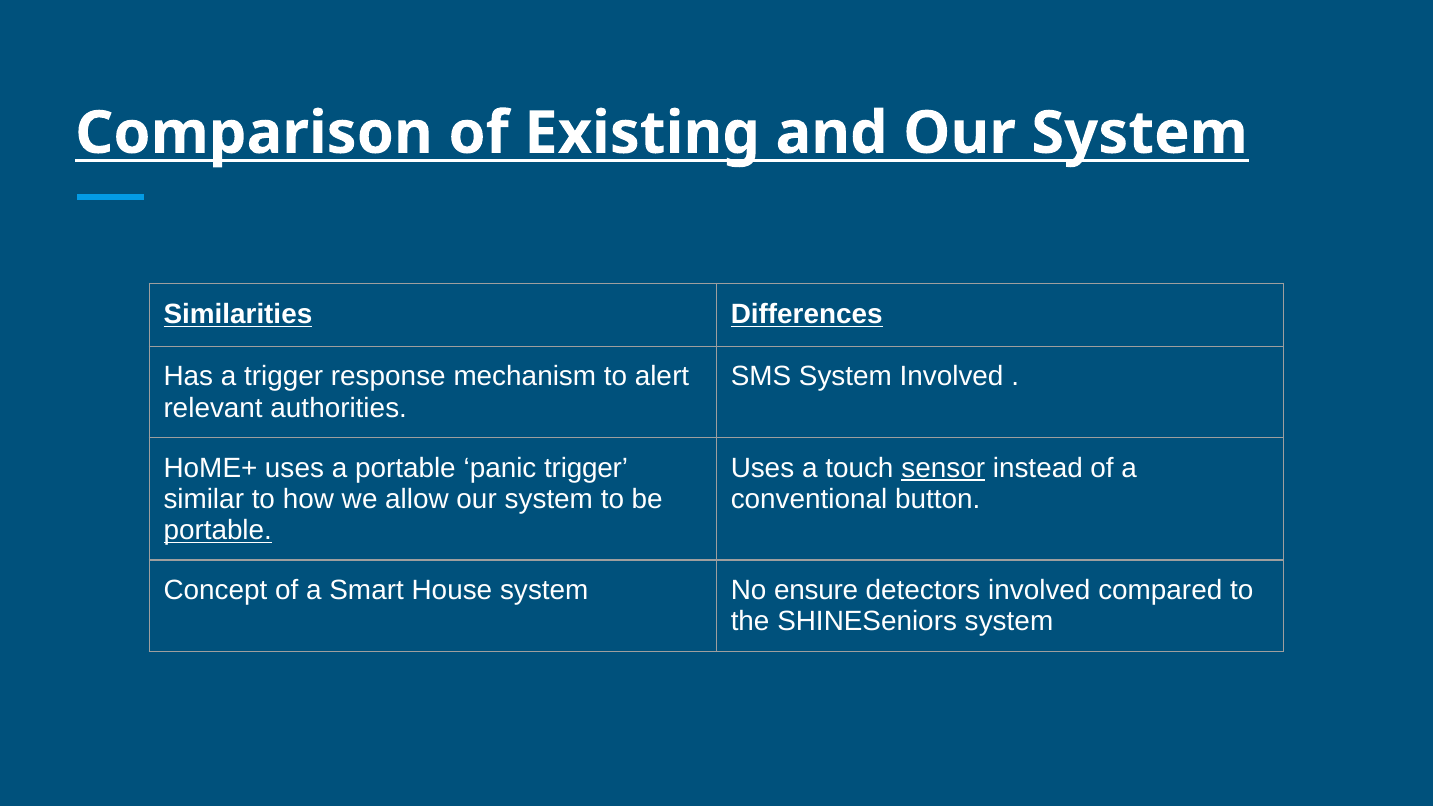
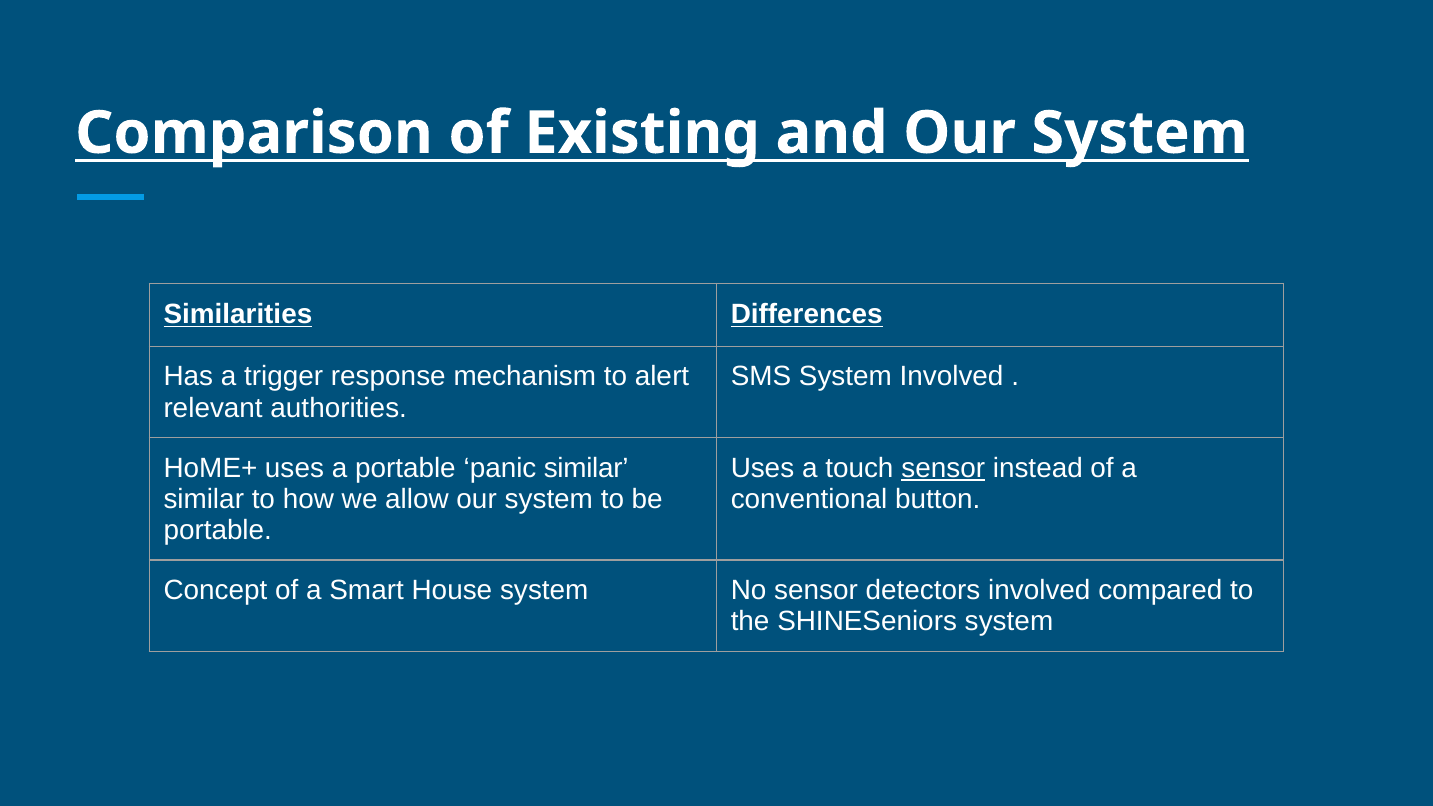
panic trigger: trigger -> similar (586, 468)
portable underline: present -> none (218, 530)
No ensure: ensure -> sensor (816, 590)
